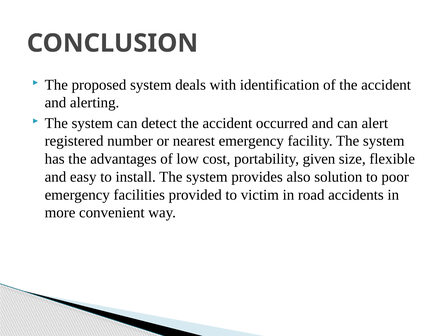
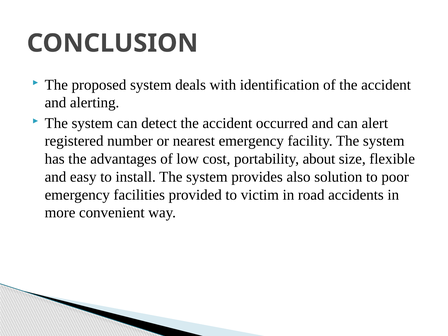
given: given -> about (319, 159)
